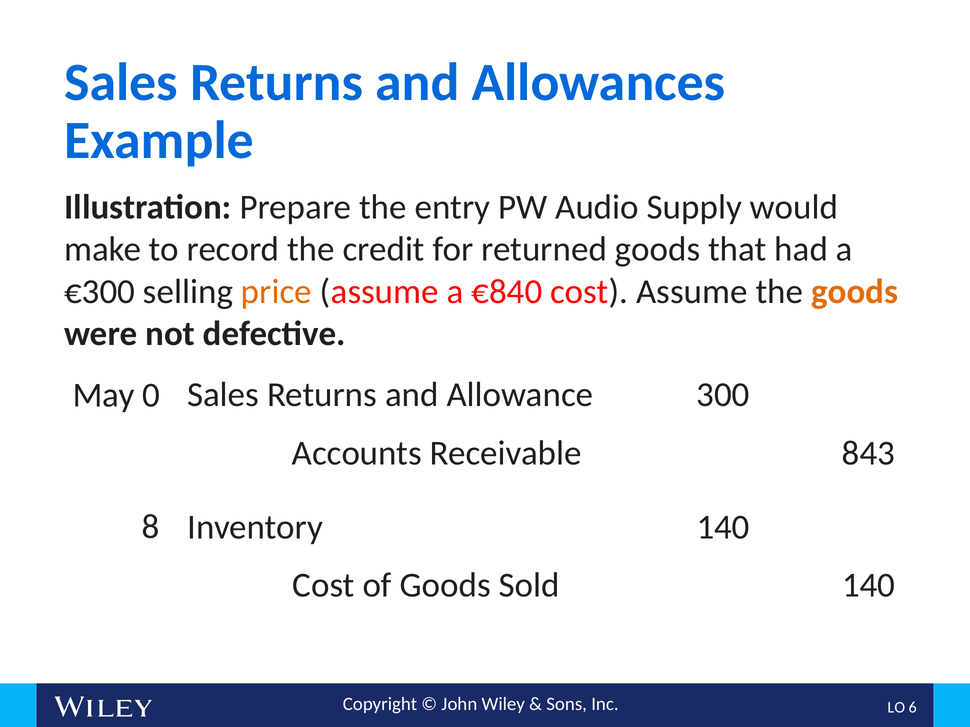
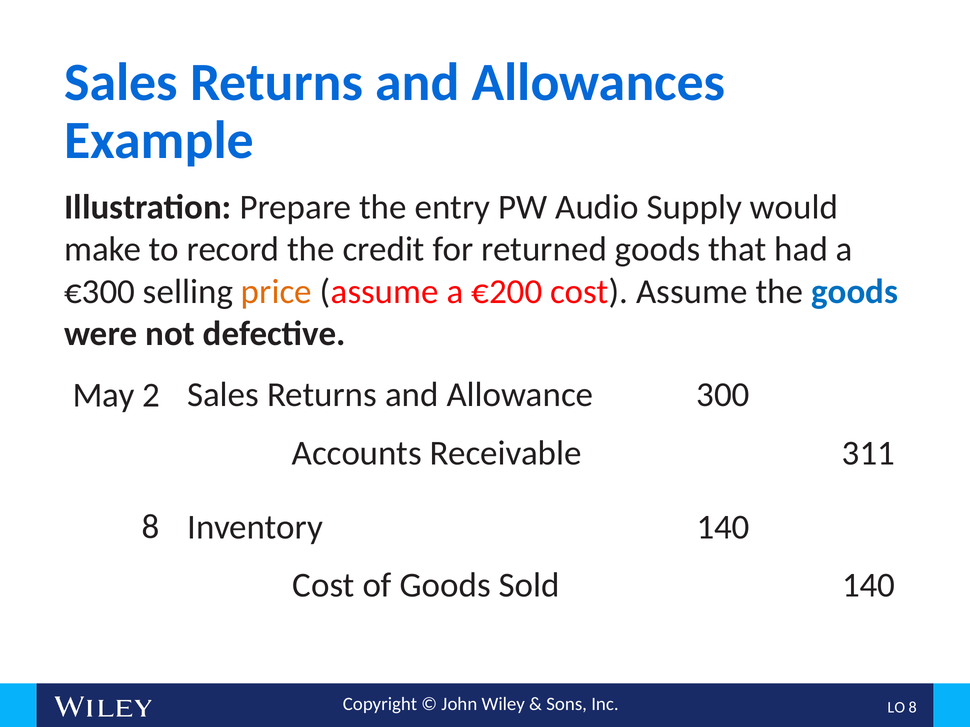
€840: €840 -> €200 (507, 292)
goods colour: orange -> blue (855, 292)
0: 0 -> 2 (151, 396)
843: 843 -> 311 (868, 453)
O 6: 6 -> 8 (913, 708)
